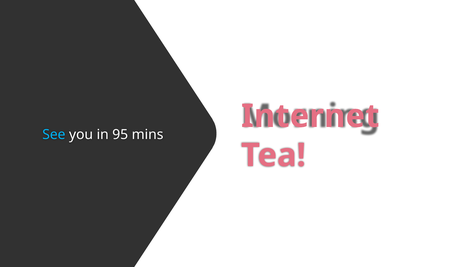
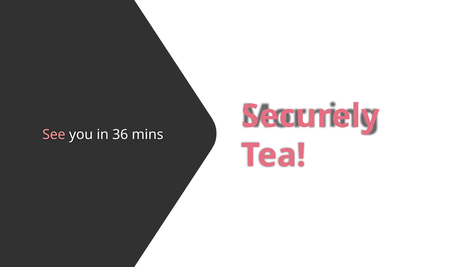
Internet: Internet -> Securely (310, 116)
See colour: light blue -> pink (54, 135)
95: 95 -> 36 (120, 135)
